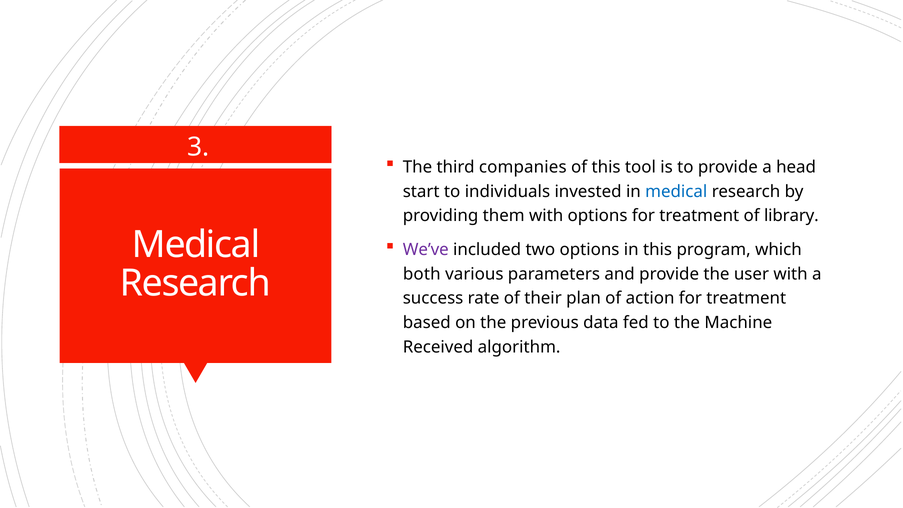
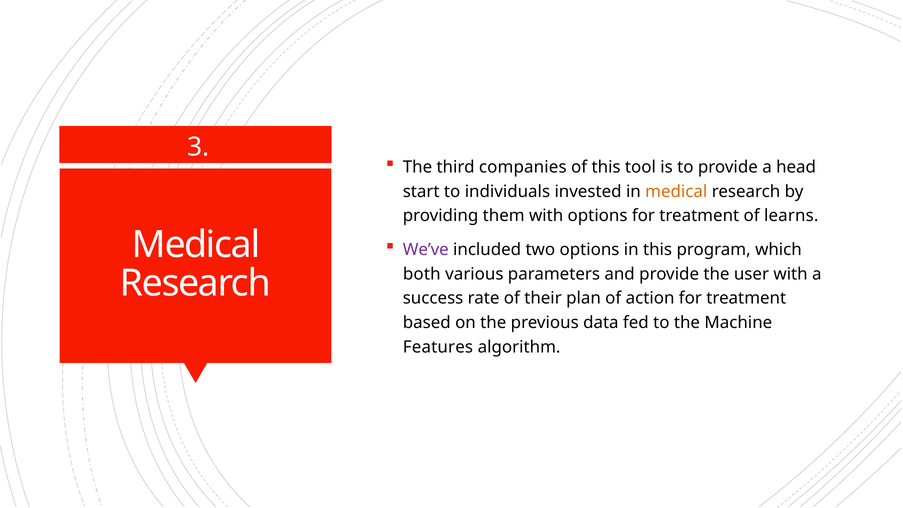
medical colour: blue -> orange (676, 191)
library: library -> learns (791, 216)
Received: Received -> Features (438, 347)
